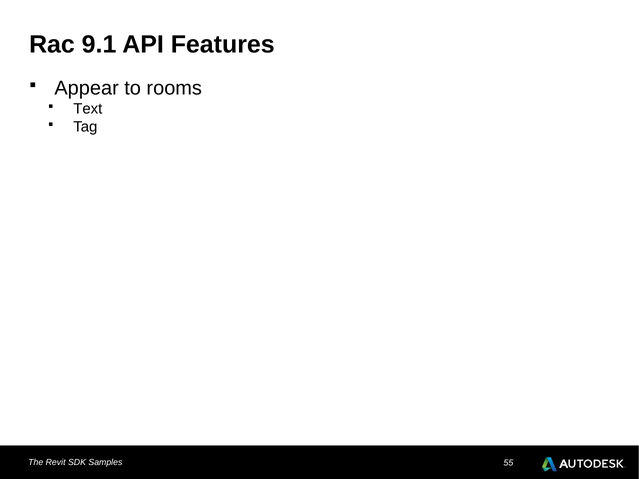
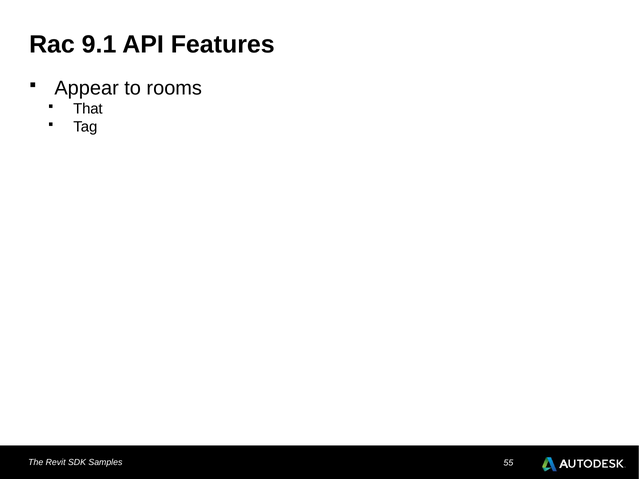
Text: Text -> That (88, 109)
